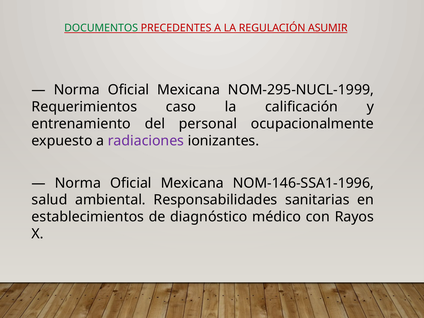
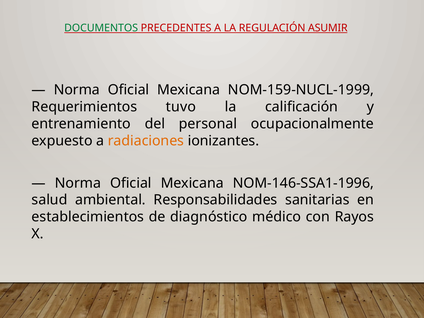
NOM-295-NUCL-1999: NOM-295-NUCL-1999 -> NOM-159-NUCL-1999 (301, 90)
caso: caso -> tuvo (181, 107)
radiaciones colour: purple -> orange (146, 141)
